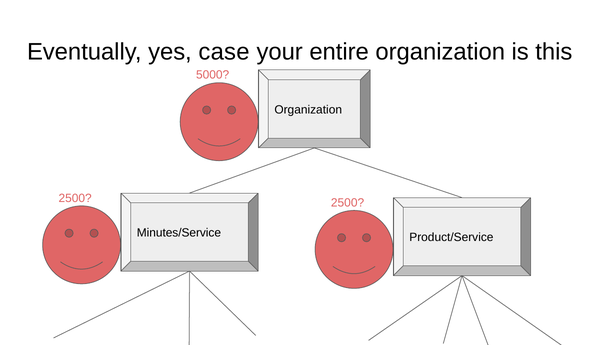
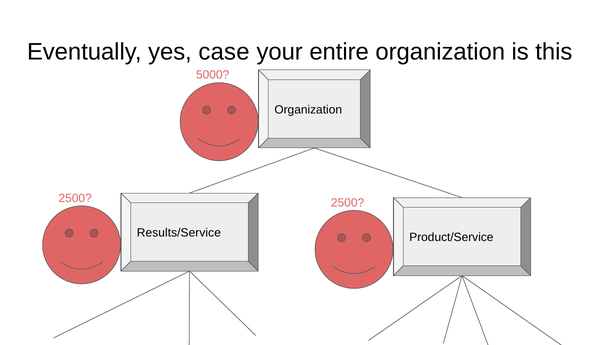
Minutes/Service: Minutes/Service -> Results/Service (179, 233)
